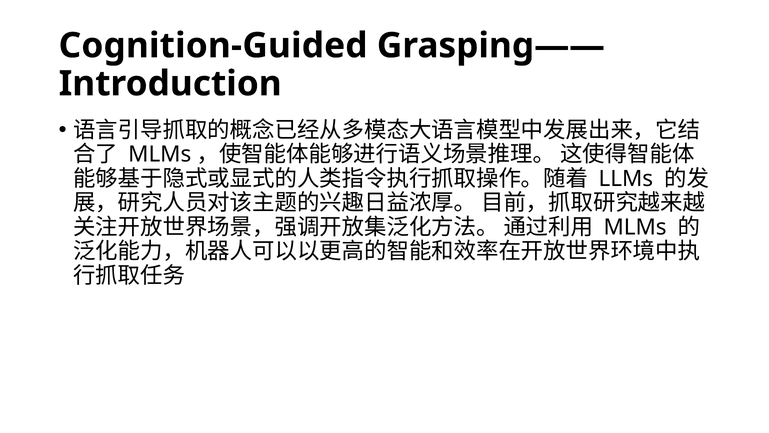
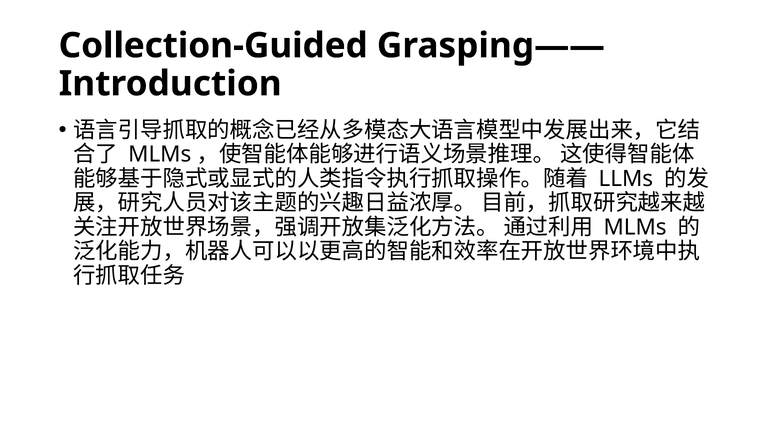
Cognition-Guided: Cognition-Guided -> Collection-Guided (213, 46)
